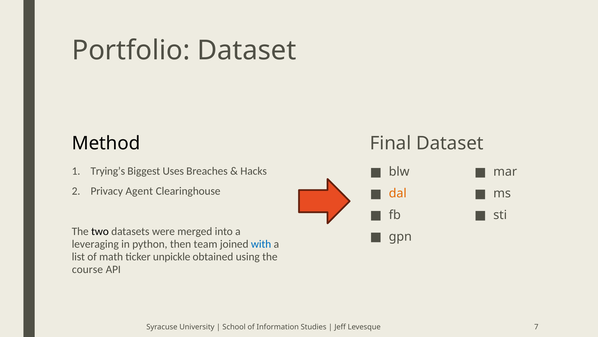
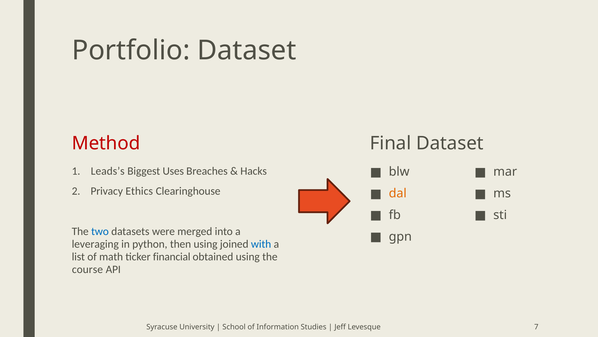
Method colour: black -> red (106, 143)
Trying’s: Trying’s -> Leads’s (108, 171)
Agent: Agent -> Ethics (139, 191)
two colour: black -> blue (100, 231)
then team: team -> using (206, 244)
unpickle: unpickle -> financial (172, 256)
